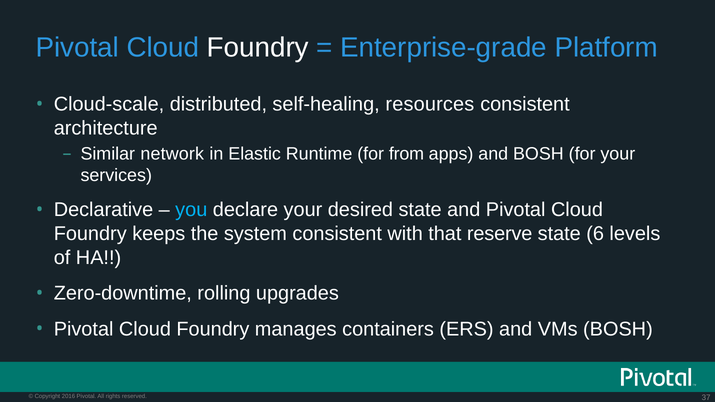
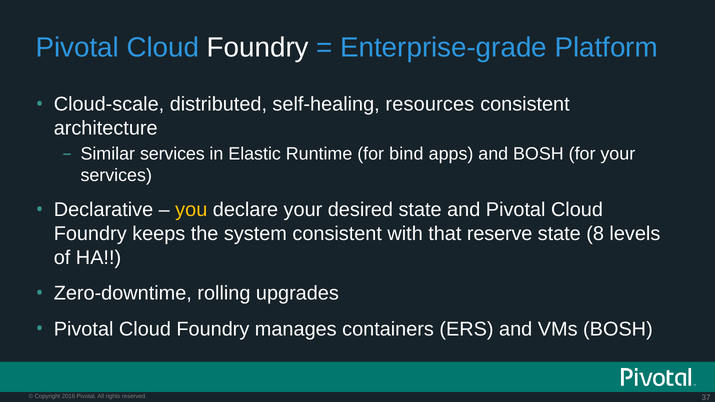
Similar network: network -> services (172, 154)
from: from -> bind (406, 154)
you colour: light blue -> yellow (191, 210)
6: 6 -> 8 (595, 234)
